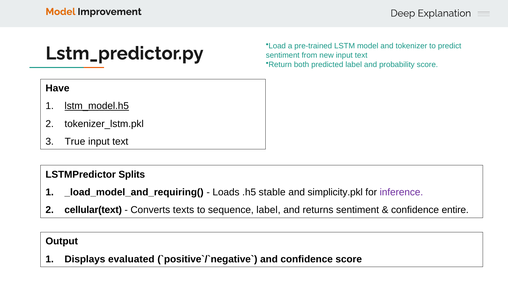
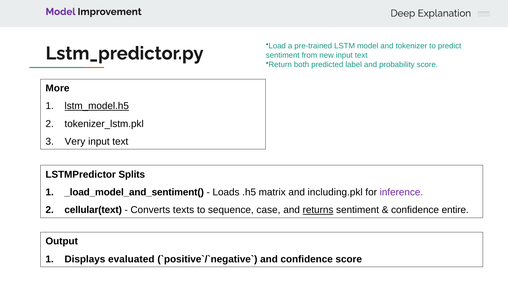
Model colour: orange -> purple (61, 12)
Have: Have -> More (58, 88)
True: True -> Very (75, 141)
_load_model_and_requiring(: _load_model_and_requiring( -> _load_model_and_sentiment( (134, 192)
stable: stable -> matrix (272, 192)
simplicity.pkl: simplicity.pkl -> including.pkl (335, 192)
sequence label: label -> case (268, 210)
returns underline: none -> present (318, 210)
